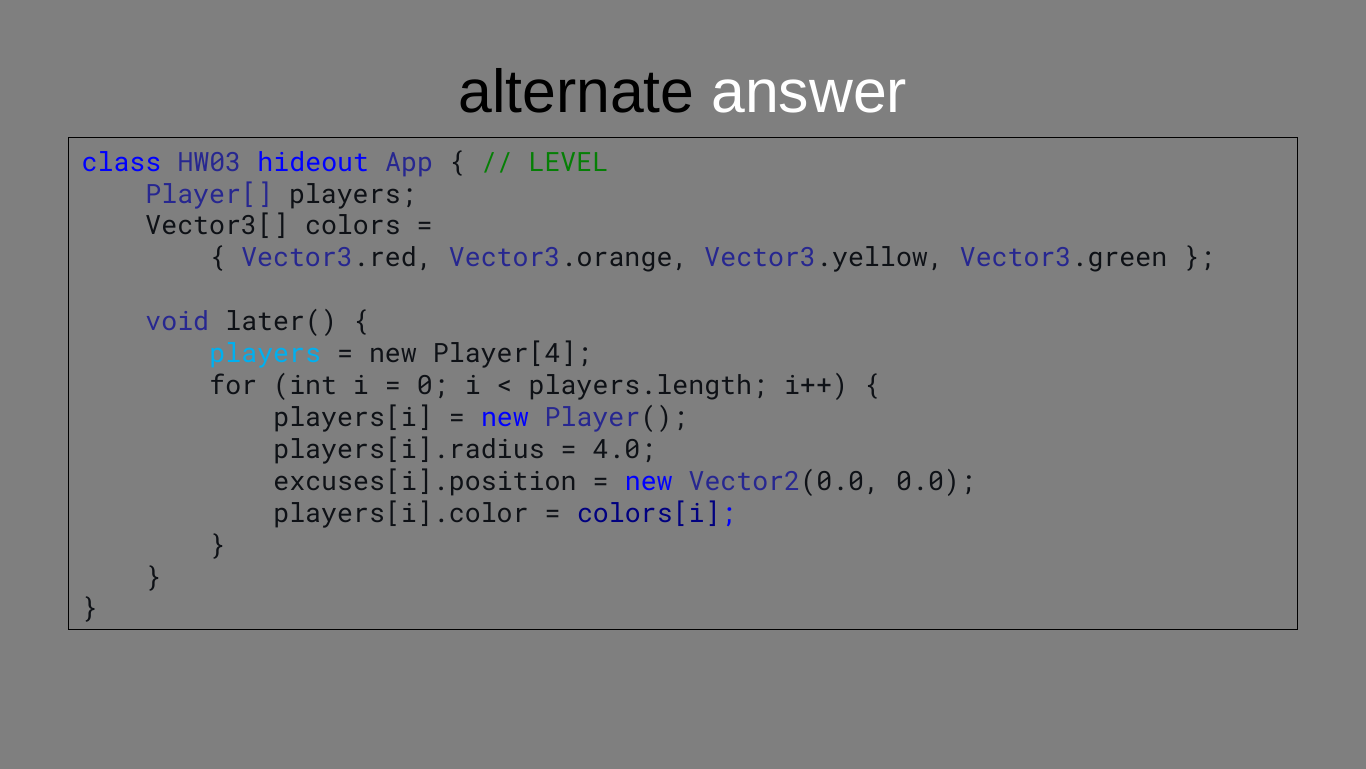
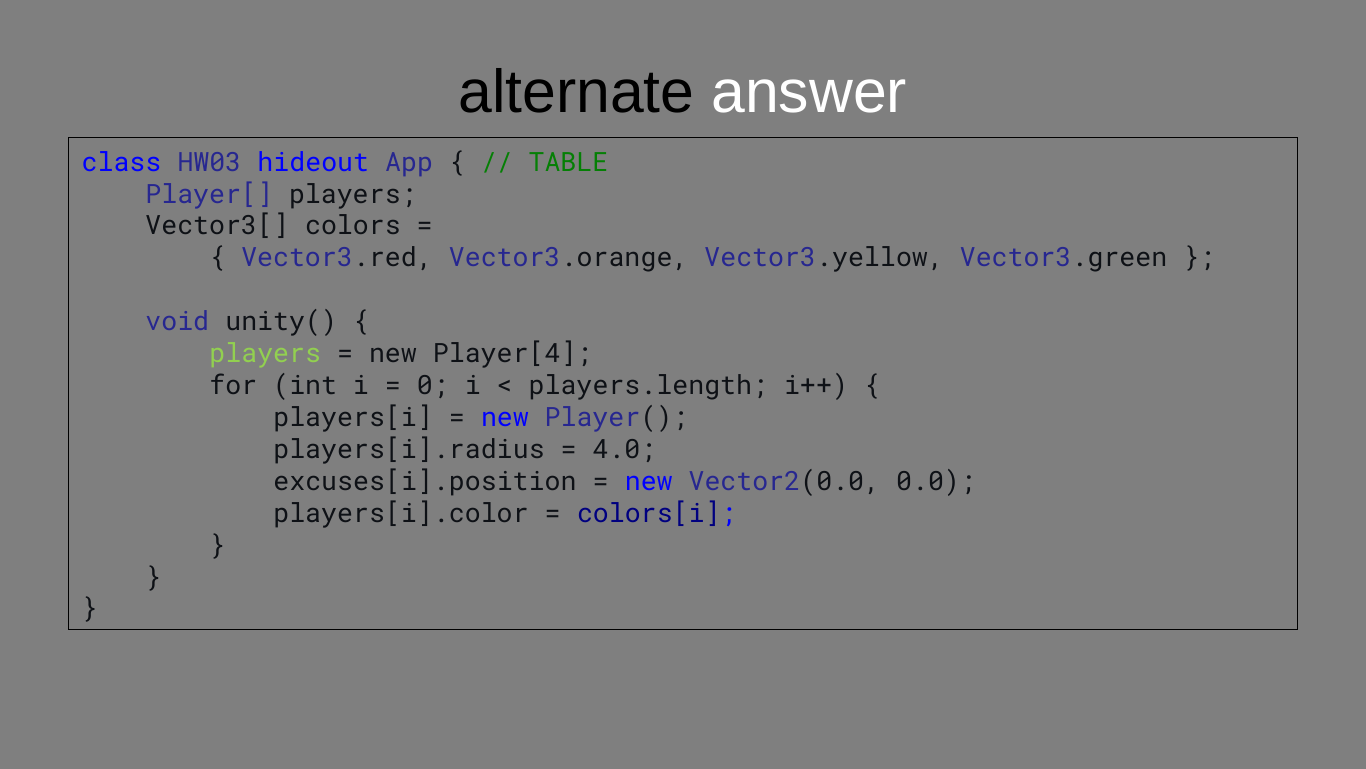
LEVEL: LEVEL -> TABLE (568, 162)
later(: later( -> unity( (281, 322)
players colour: light blue -> light green (265, 354)
